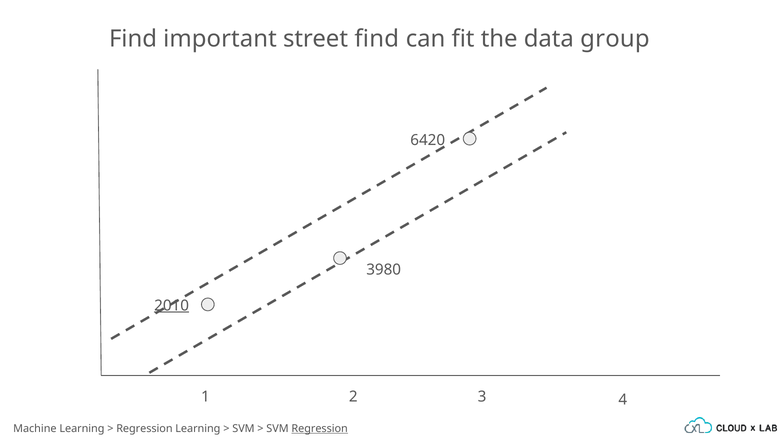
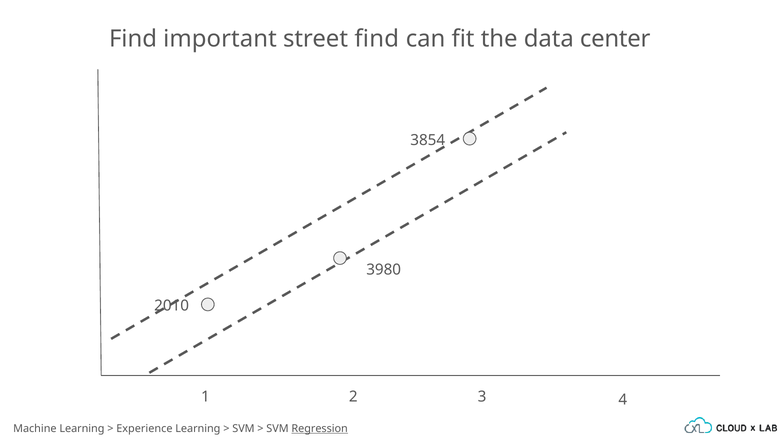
group: group -> center (615, 39)
6420: 6420 -> 3854 (428, 141)
2010 underline: present -> none (172, 306)
Regression: Regression -> Experience (144, 429)
